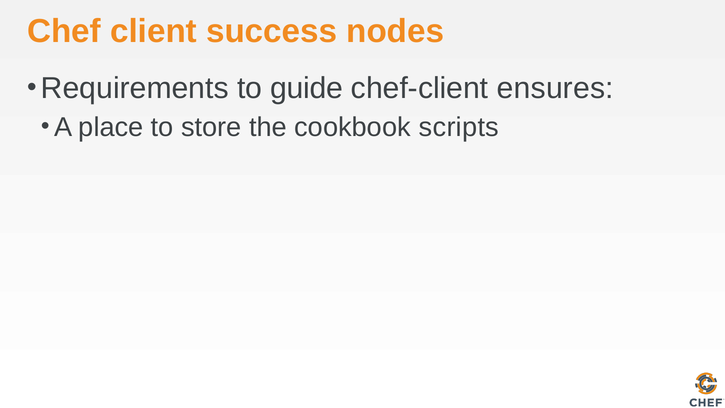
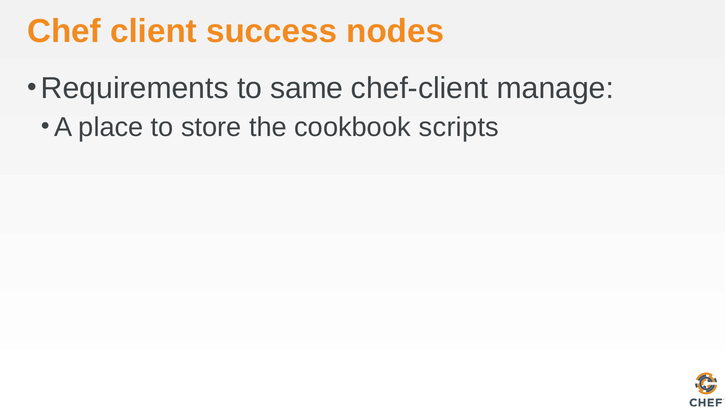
guide: guide -> same (307, 88)
ensures: ensures -> manage (555, 88)
